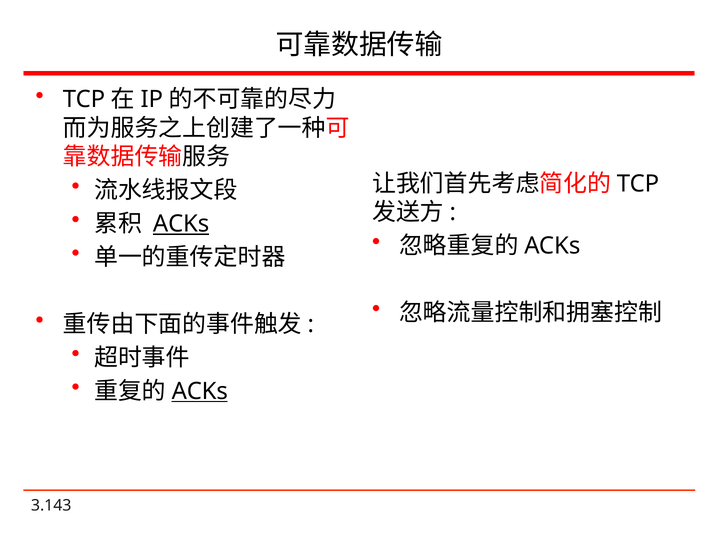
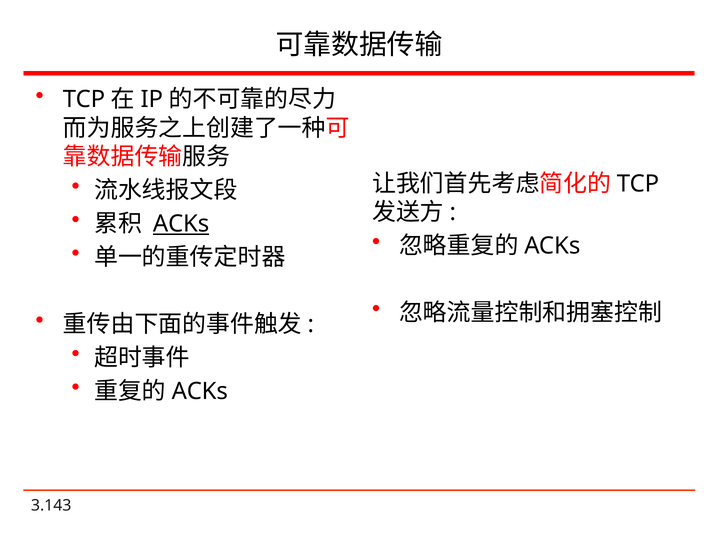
ACKs underline: present -> none (200, 391)
